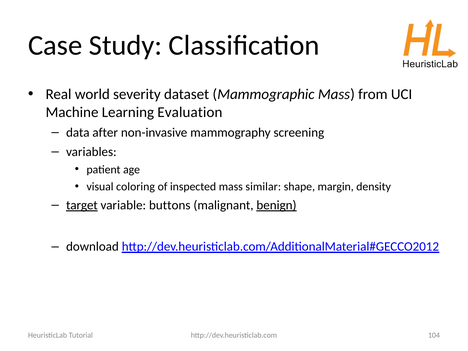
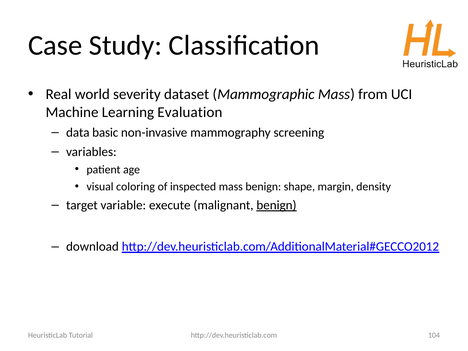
after: after -> basic (105, 132)
mass similar: similar -> benign (263, 187)
target underline: present -> none (82, 205)
buttons: buttons -> execute (170, 205)
